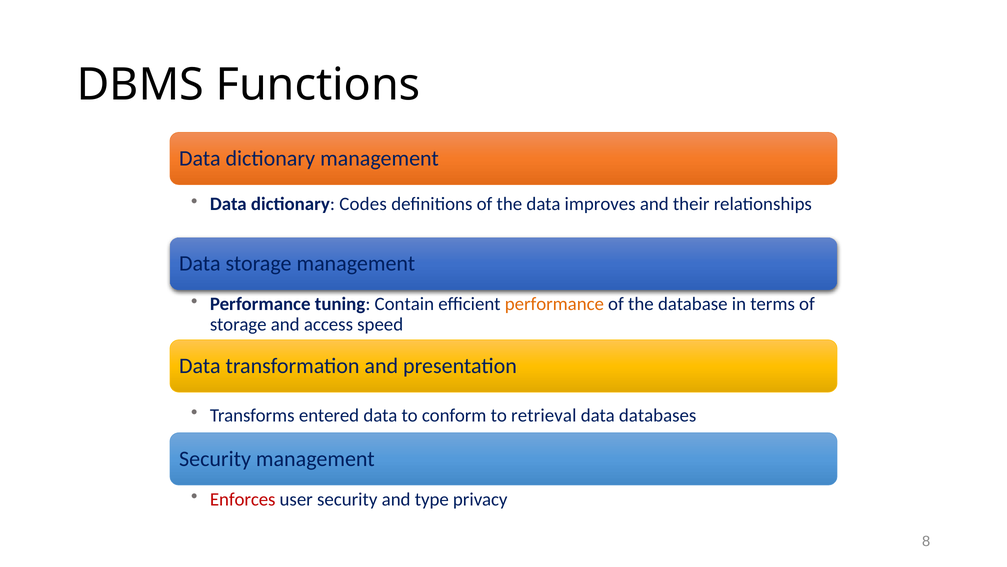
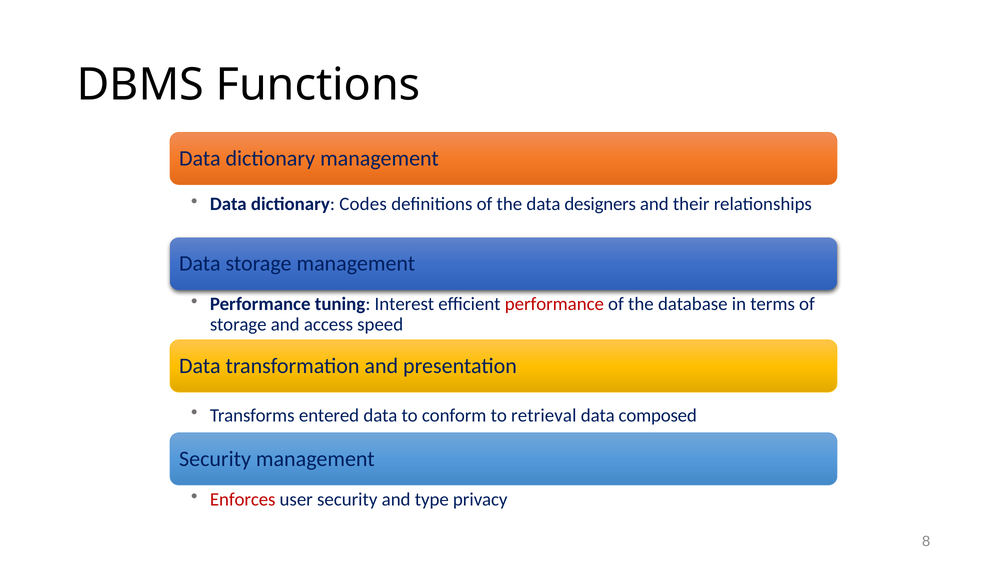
improves: improves -> designers (600, 204)
Contain: Contain -> Interest (404, 304)
performance colour: orange -> red (554, 304)
databases: databases -> composed (658, 415)
